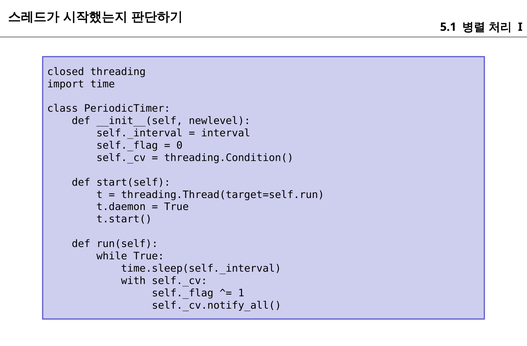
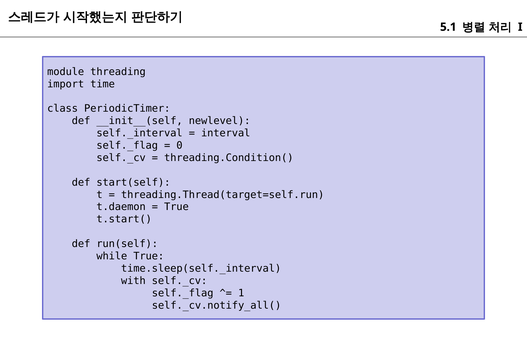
closed: closed -> module (66, 72)
